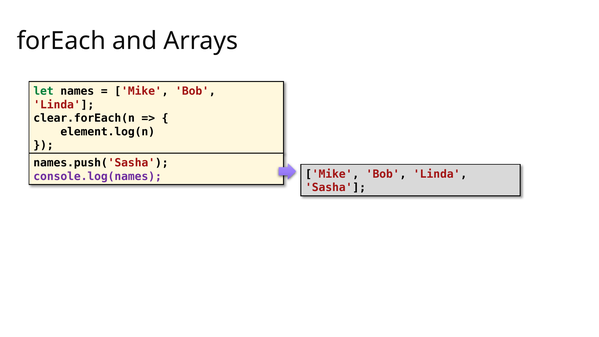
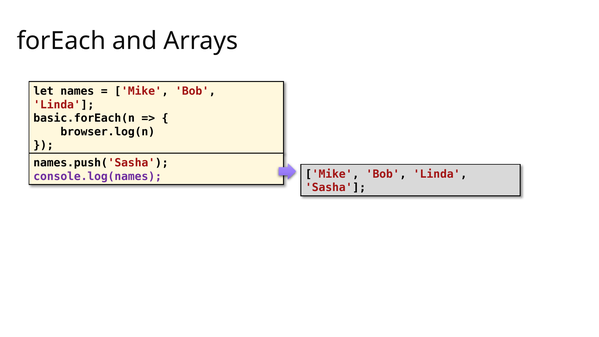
let colour: green -> black (44, 91)
clear.forEach(n: clear.forEach(n -> basic.forEach(n (84, 118)
element.log(n: element.log(n -> browser.log(n (108, 132)
